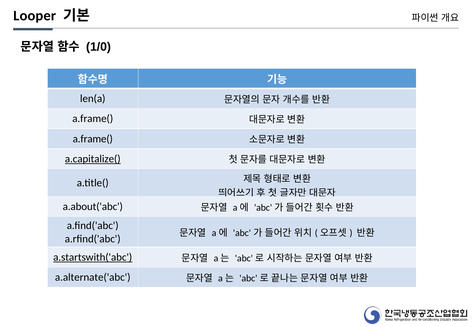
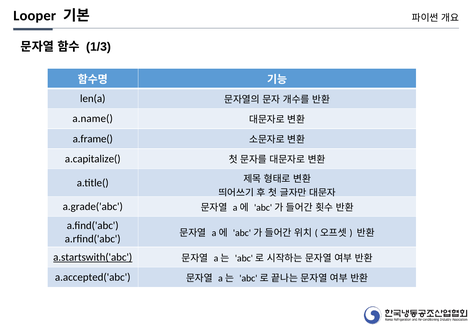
1/0: 1/0 -> 1/3 (99, 47)
a.frame(: a.frame( -> a.name( (93, 119)
a.capitalize( underline: present -> none (93, 159)
a.about('abc: a.about('abc -> a.grade('abc (93, 206)
a.alternate('abc: a.alternate('abc -> a.accepted('abc (93, 277)
